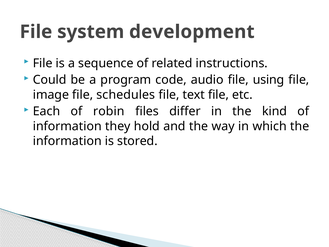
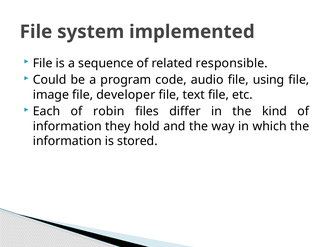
development: development -> implemented (192, 32)
instructions: instructions -> responsible (232, 63)
schedules: schedules -> developer (126, 95)
